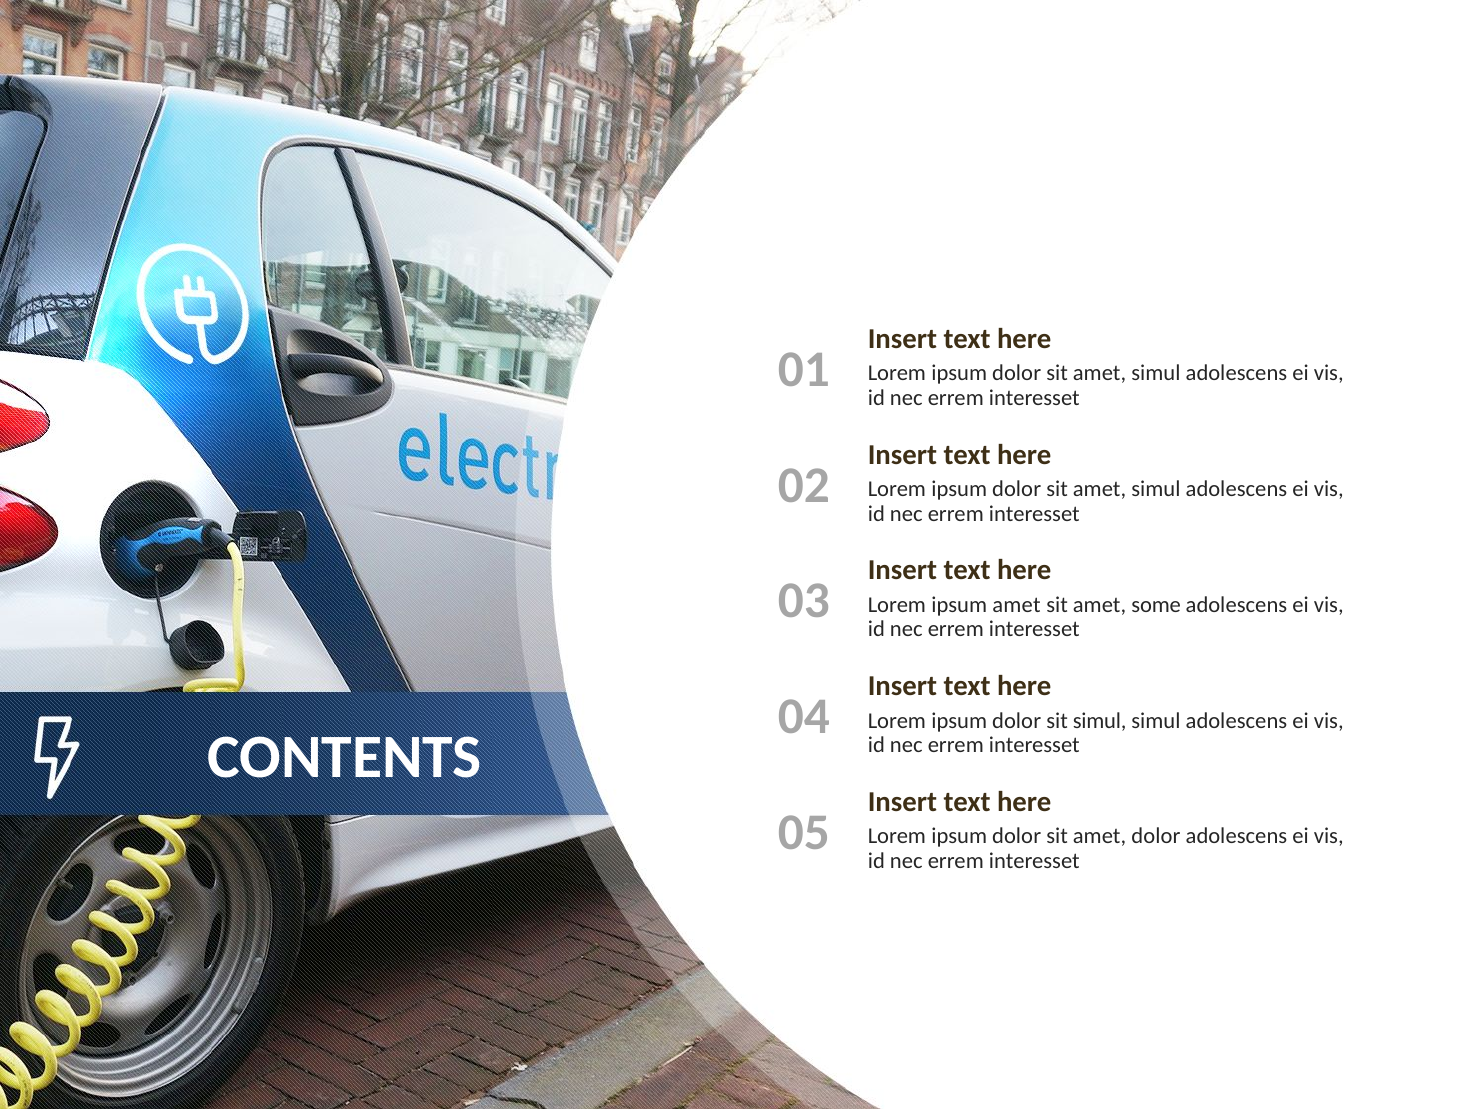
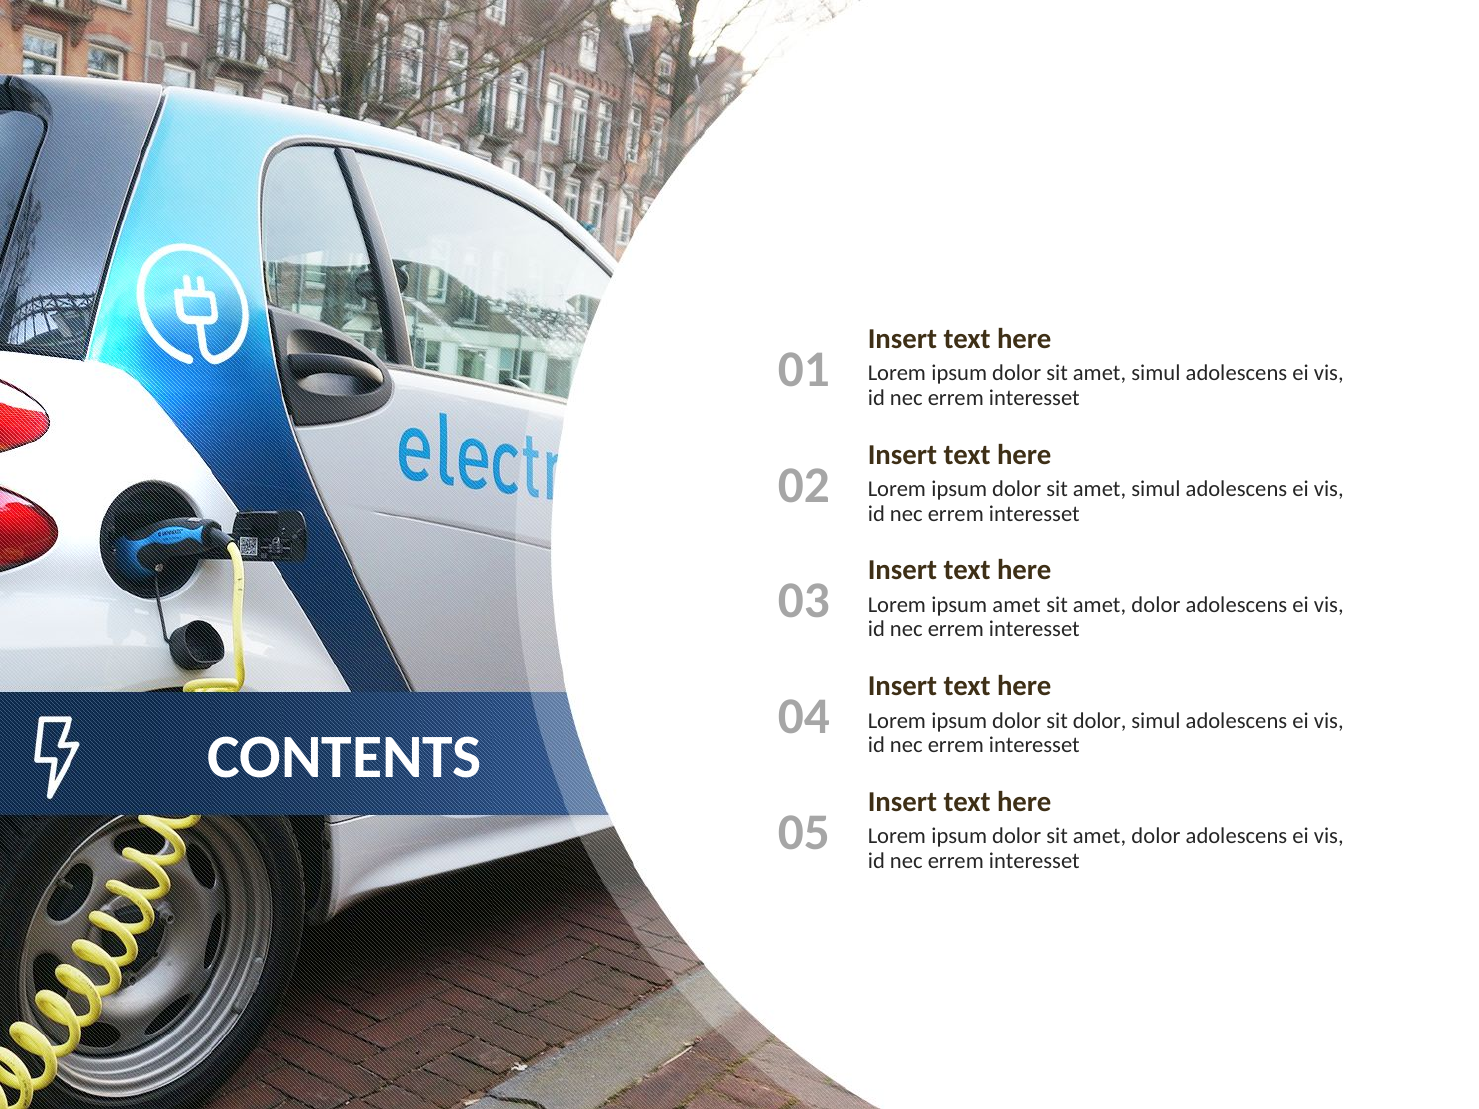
some: some -> dolor (1156, 605)
sit simul: simul -> dolor (1100, 721)
